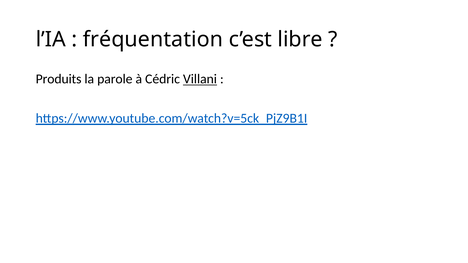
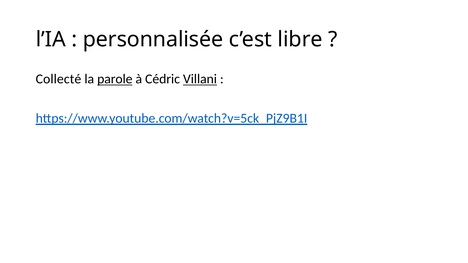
fréquentation: fréquentation -> personnalisée (153, 39)
Produits: Produits -> Collecté (58, 79)
parole underline: none -> present (115, 79)
